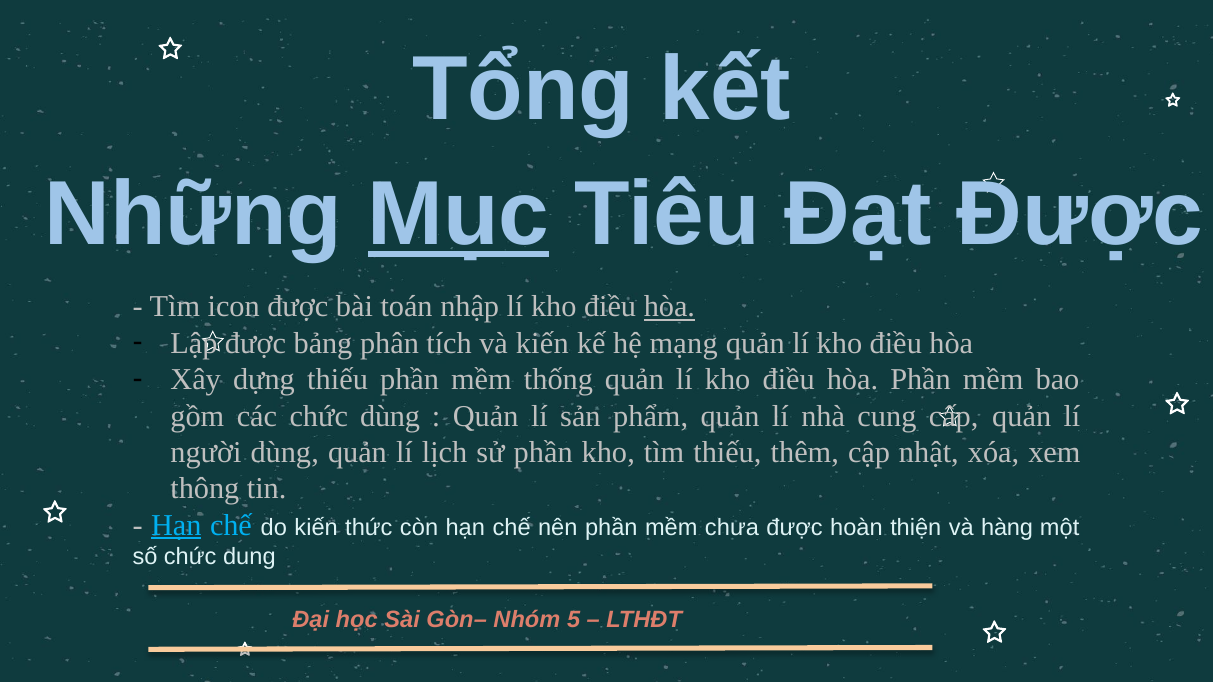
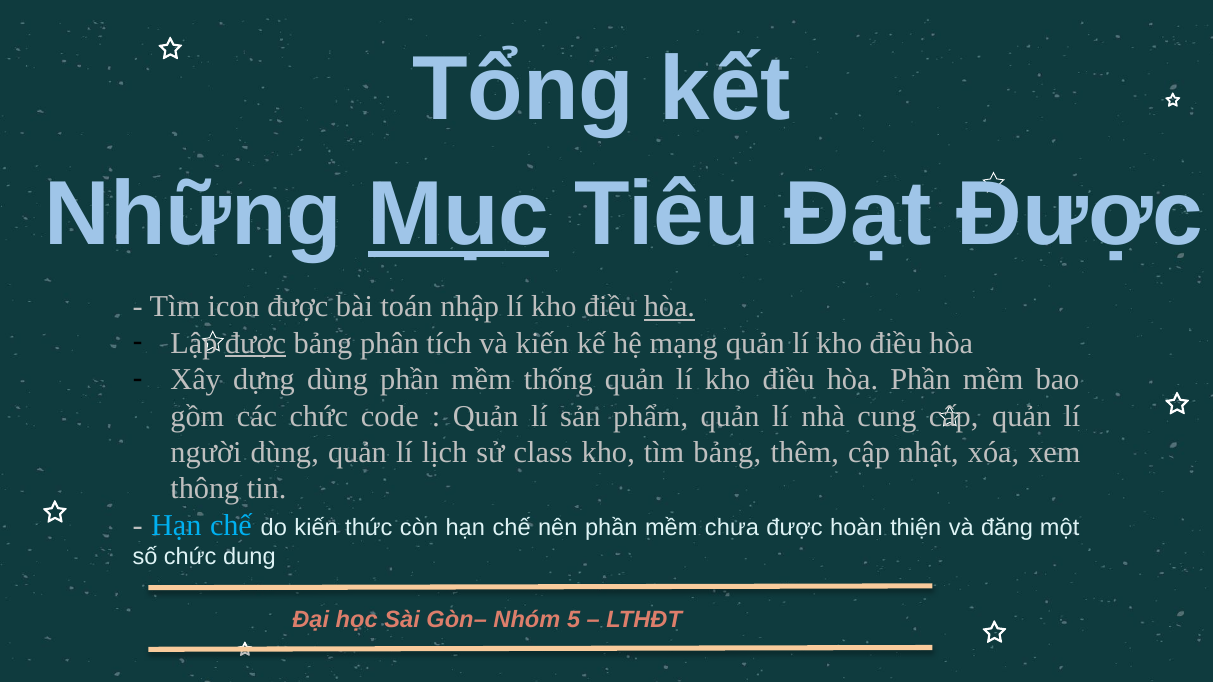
được underline: none -> present (255, 343)
dựng thiếu: thiếu -> dùng (338, 380)
chức dùng: dùng -> code (390, 416)
sử phần: phần -> class (543, 453)
tìm thiếu: thiếu -> bảng (727, 453)
Hạn underline: present -> none (176, 525)
hàng: hàng -> đăng (1007, 528)
